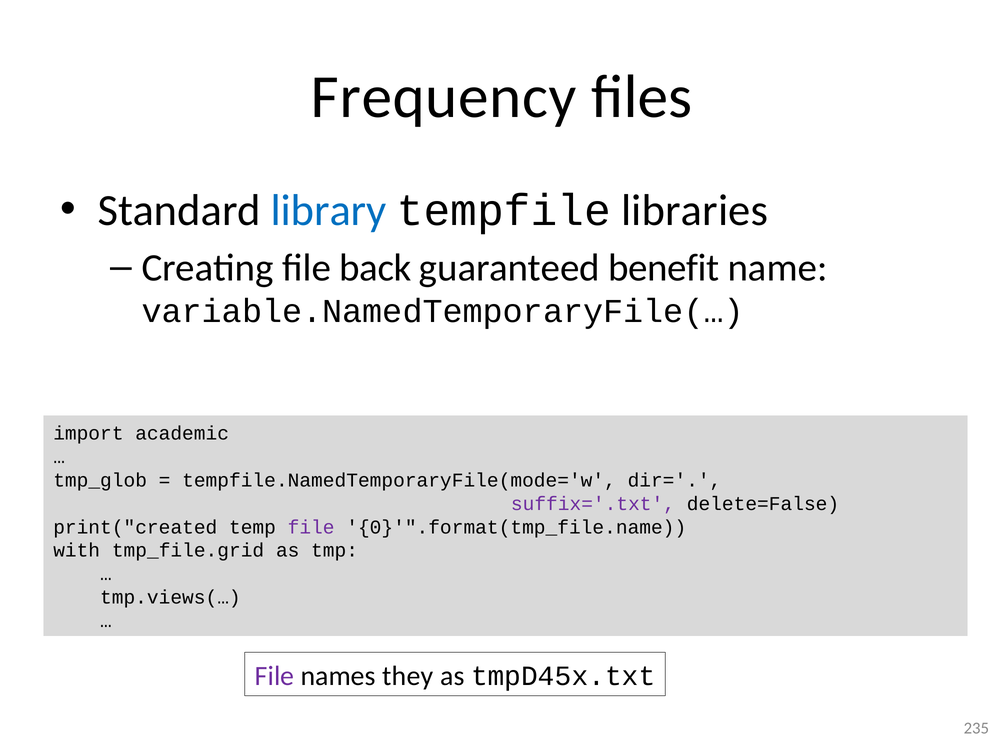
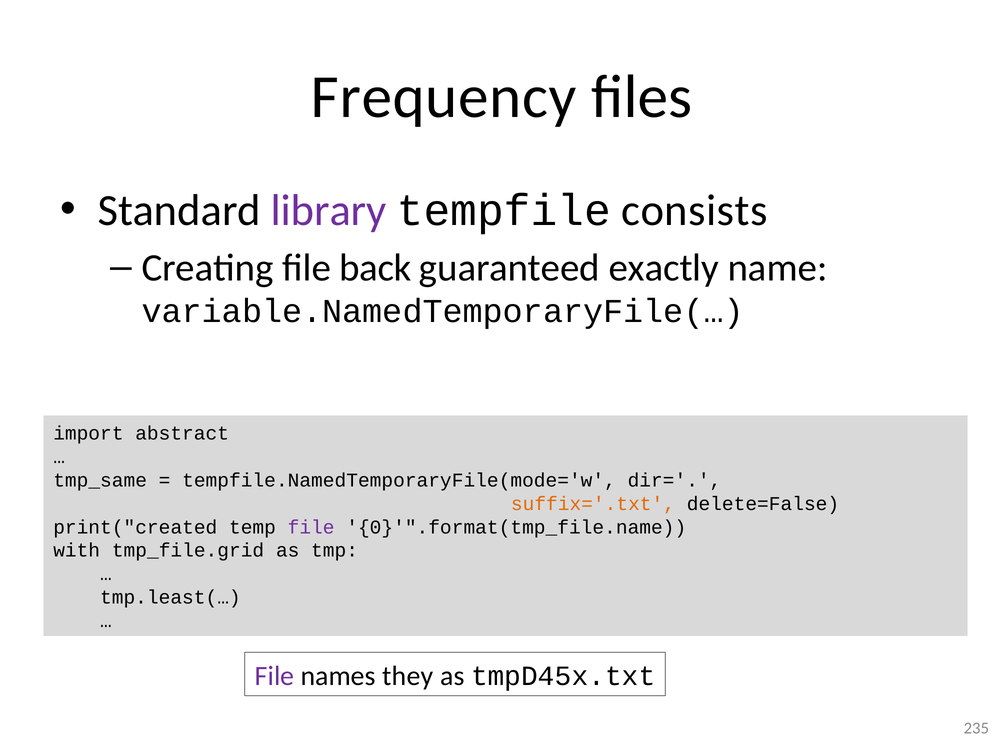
library colour: blue -> purple (329, 210)
libraries: libraries -> consists (694, 210)
benefit: benefit -> exactly (664, 268)
academic: academic -> abstract (182, 434)
tmp_glob: tmp_glob -> tmp_same (100, 480)
suffix='.txt colour: purple -> orange (593, 504)
tmp.views(…: tmp.views(… -> tmp.least(… (170, 598)
